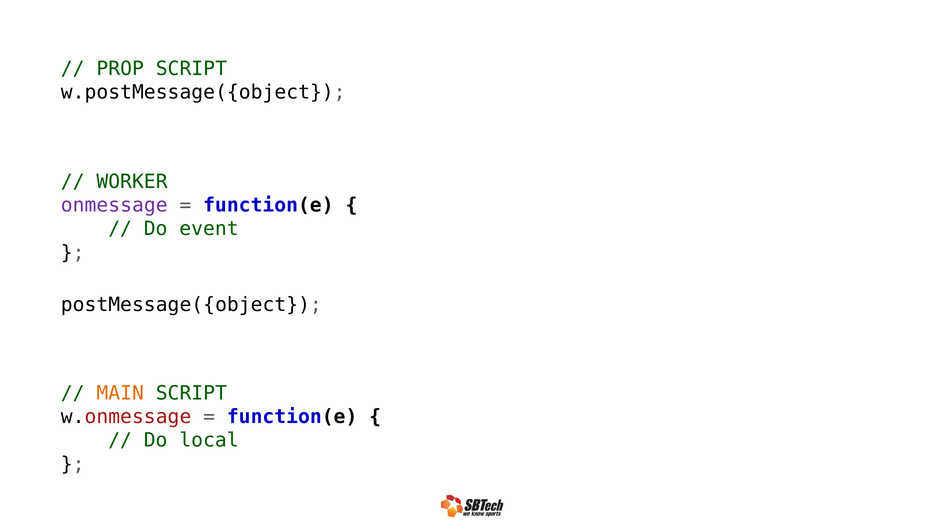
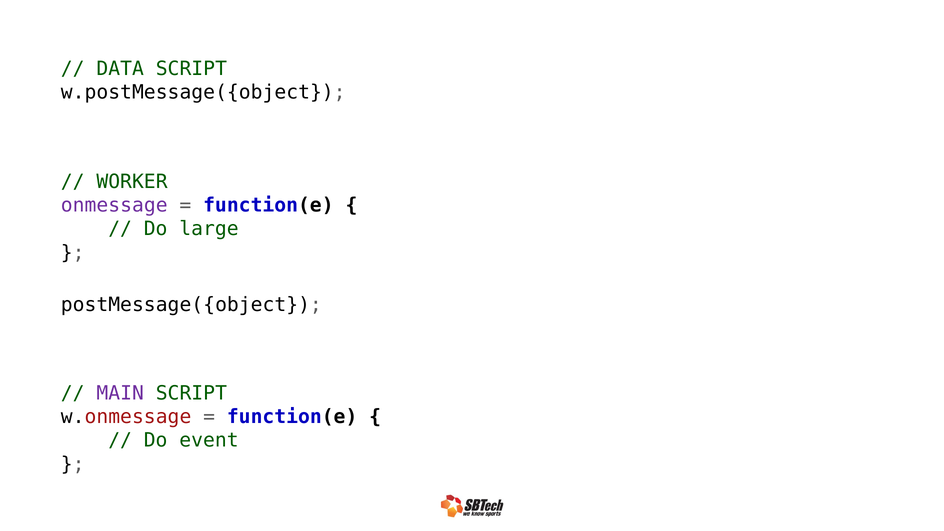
PROP: PROP -> DATA (120, 69)
event: event -> large (209, 229)
MAIN colour: orange -> purple (120, 393)
local: local -> event (209, 440)
